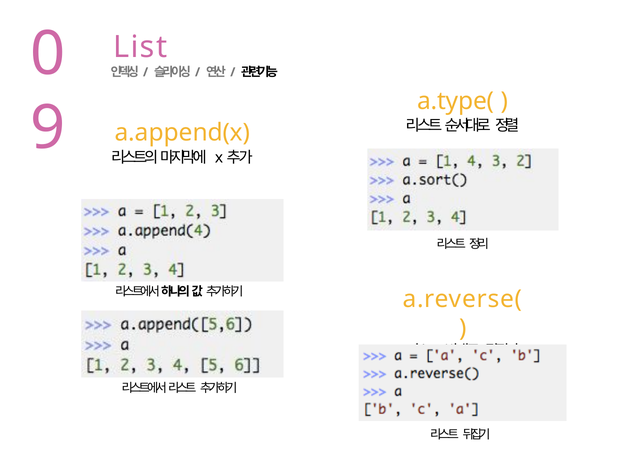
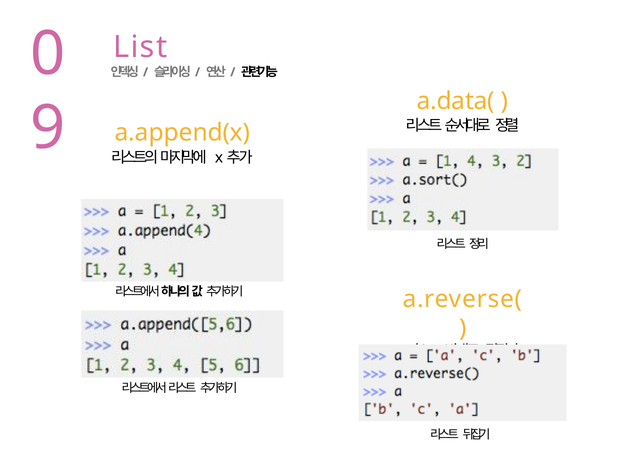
a.type(: a.type( -> a.data( (456, 101)
